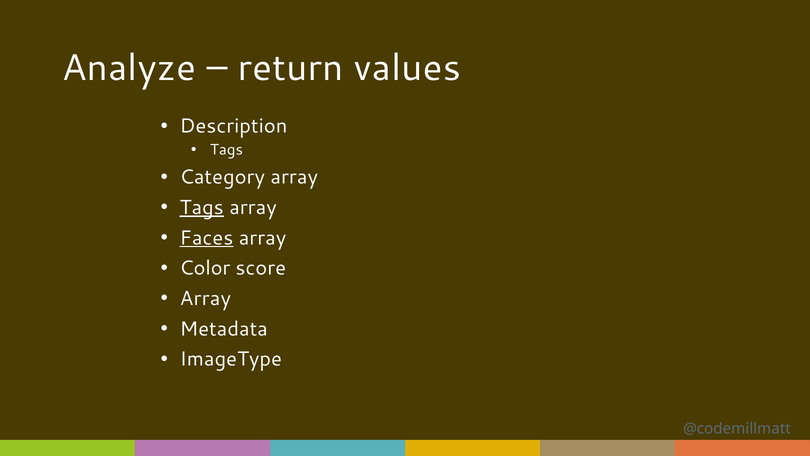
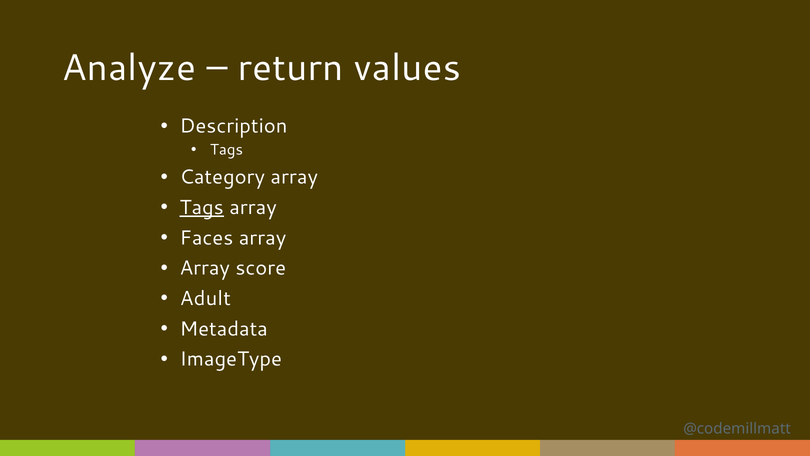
Faces underline: present -> none (206, 238)
Color: Color -> Array (205, 268)
Array: Array -> Adult (205, 298)
